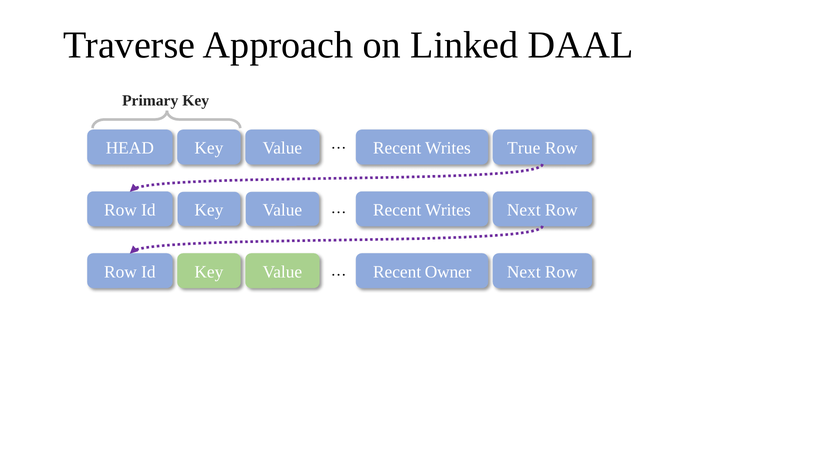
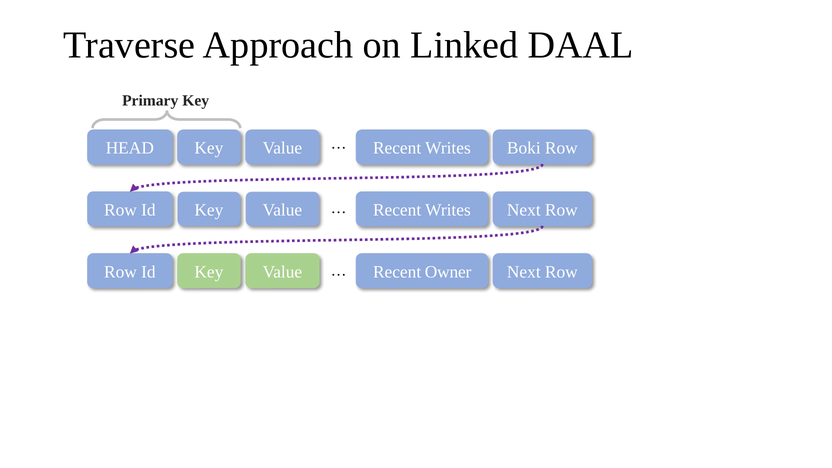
True: True -> Boki (524, 148)
